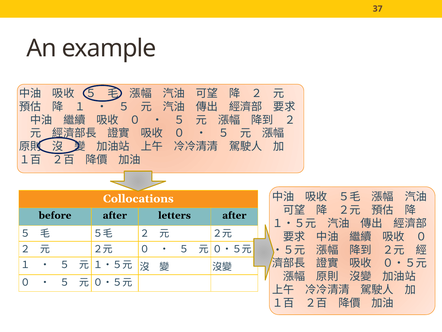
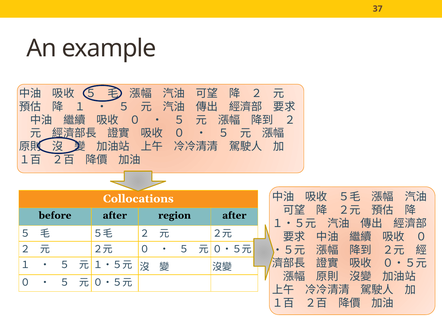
letters: letters -> region (175, 215)
